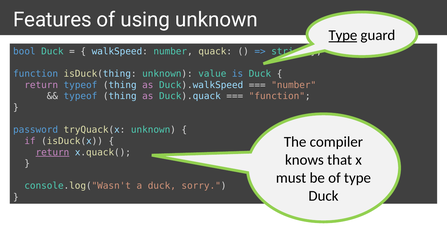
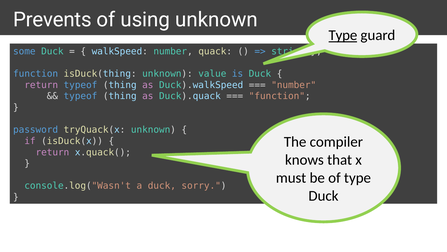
Features: Features -> Prevents (52, 20)
bool: bool -> some (24, 51)
return underline: present -> none (52, 152)
